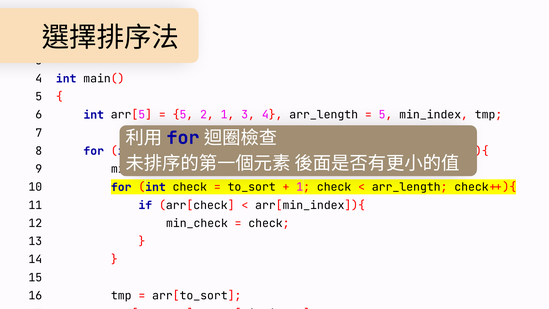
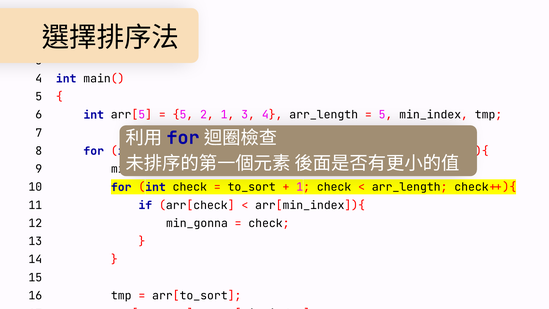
min_check: min_check -> min_gonna (197, 223)
